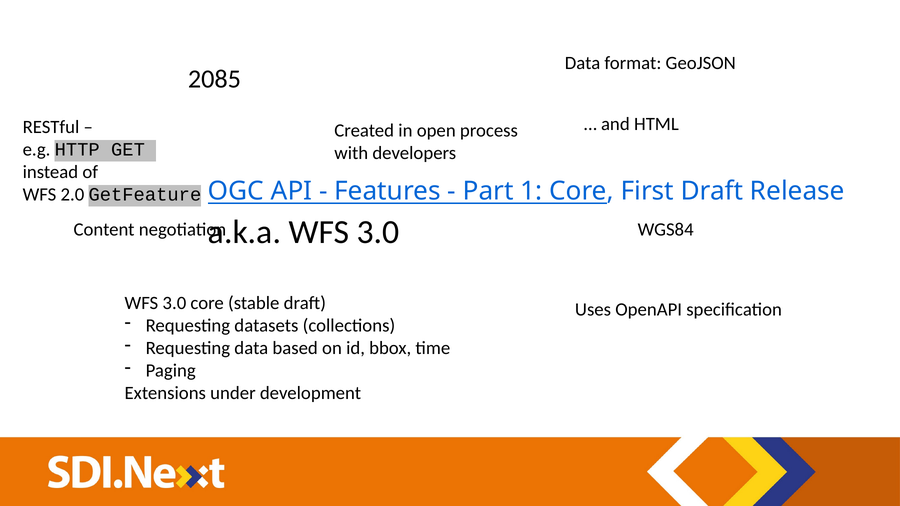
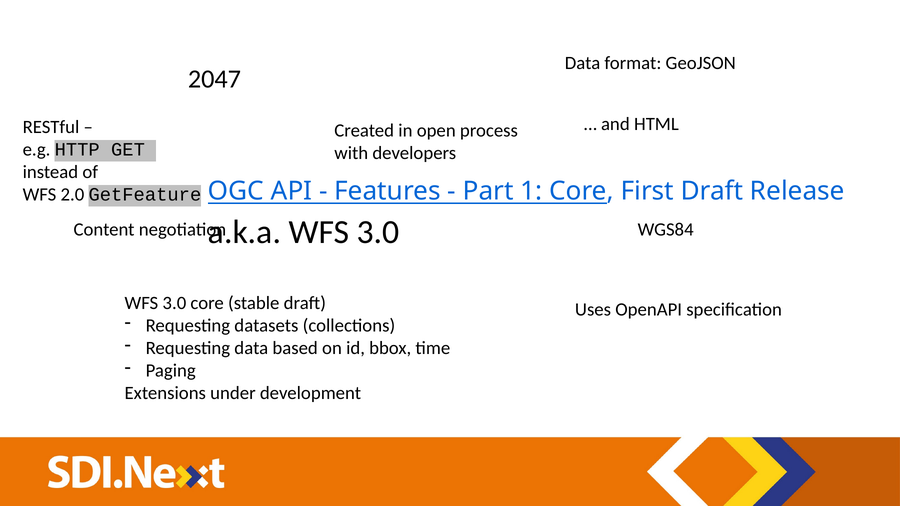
2085: 2085 -> 2047 (214, 79)
